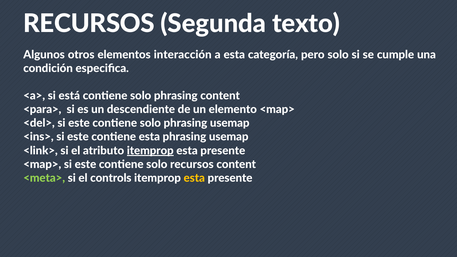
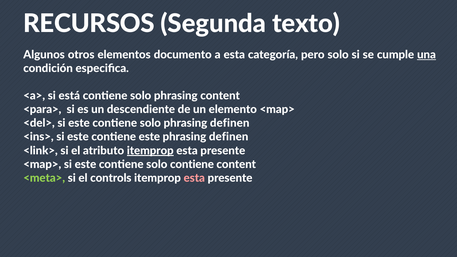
interacción: interacción -> documento (183, 55)
una underline: none -> present (426, 55)
solo phrasing usemap: usemap -> definen (230, 123)
contiene esta: esta -> este (149, 137)
usemap: usemap -> definen (229, 137)
solo recursos: recursos -> contiene (192, 164)
esta colour: yellow -> pink (194, 178)
